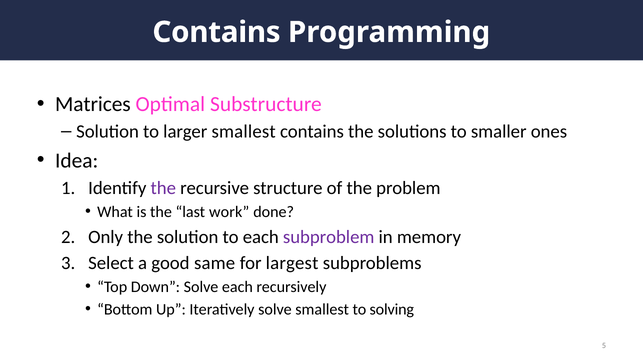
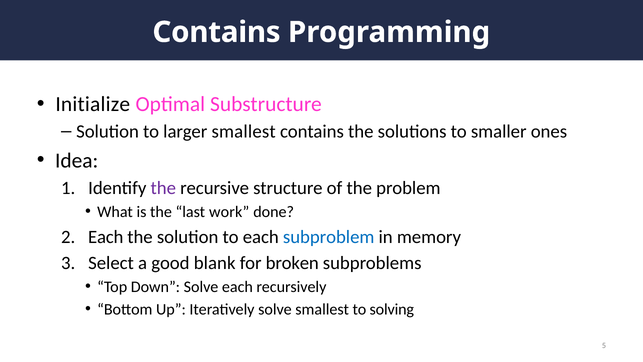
Matrices: Matrices -> Initialize (93, 104)
Only: Only -> Each (106, 237)
subproblem colour: purple -> blue (329, 237)
same: same -> blank (215, 263)
largest: largest -> broken (292, 263)
